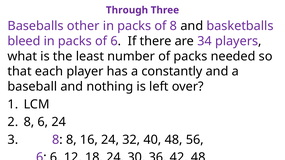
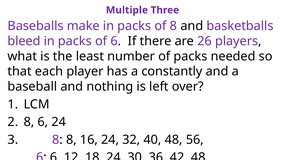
Through: Through -> Multiple (127, 10)
other: other -> make (83, 26)
34: 34 -> 26 (204, 41)
